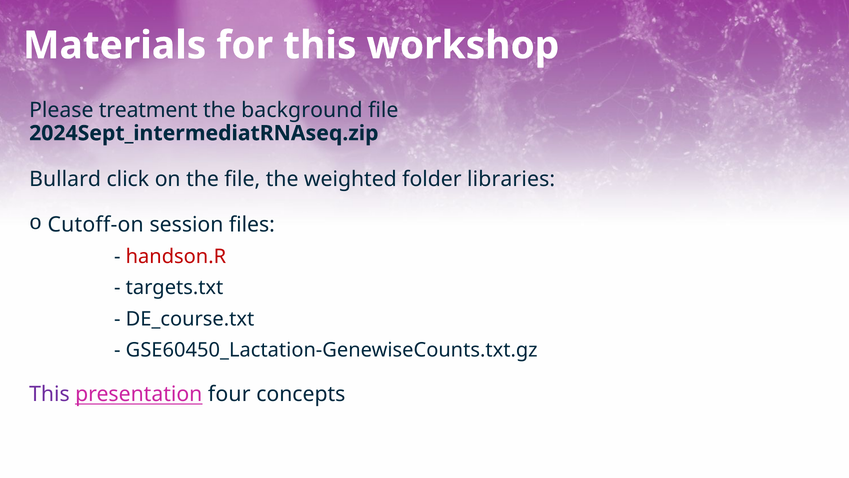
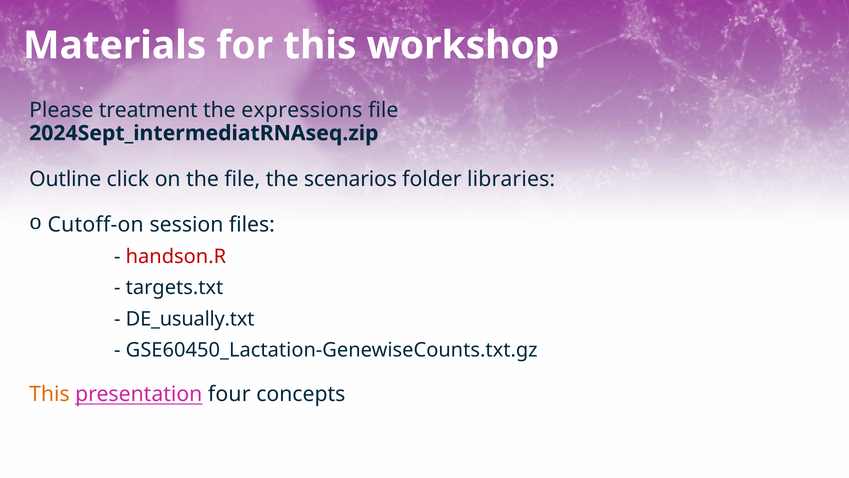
background: background -> expressions (302, 110)
Bullard: Bullard -> Outline (65, 179)
weighted: weighted -> scenarios (350, 179)
DE_course.txt: DE_course.txt -> DE_usually.txt (190, 319)
This colour: purple -> orange (49, 394)
